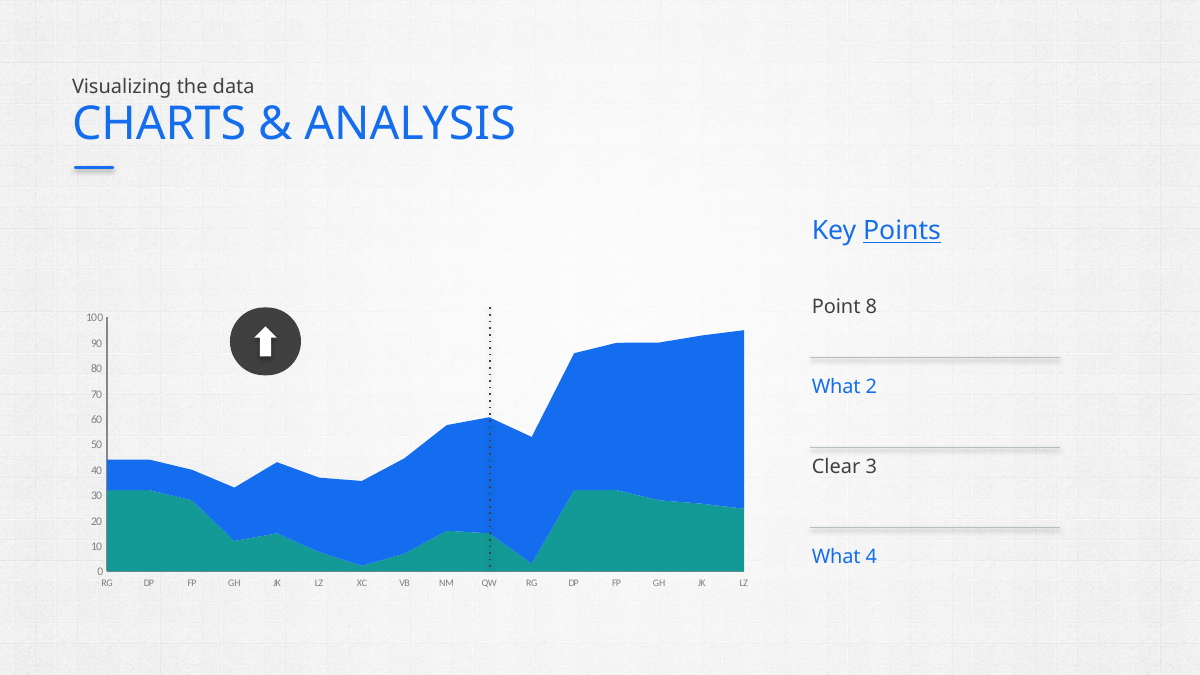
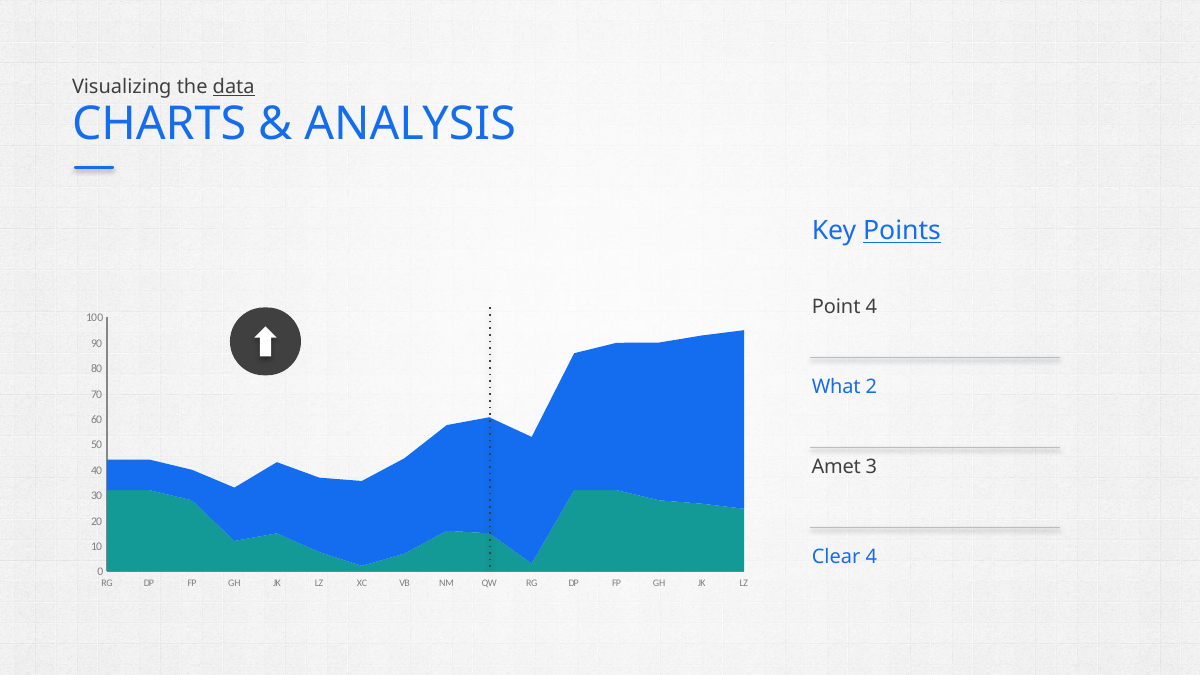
data underline: none -> present (234, 87)
Point 8: 8 -> 4 (871, 307)
Clear: Clear -> Amet (836, 467)
What: What -> Clear (836, 557)
